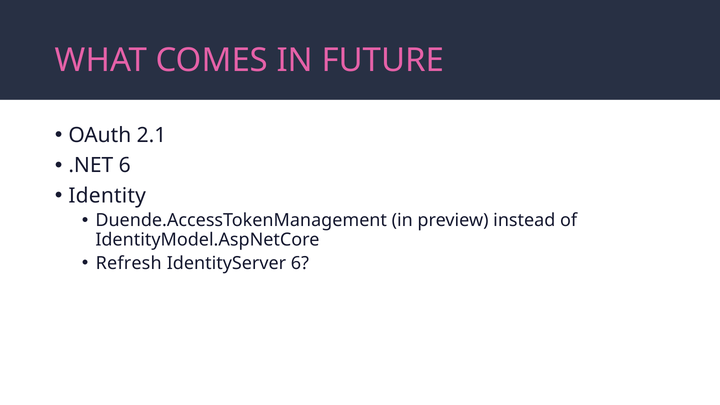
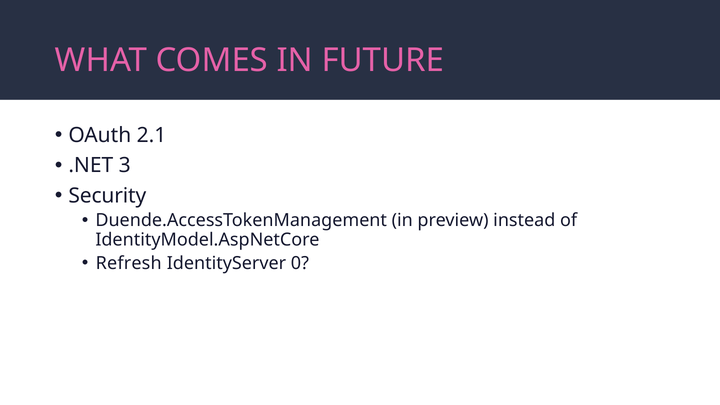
.NET 6: 6 -> 3 (125, 166)
Identity: Identity -> Security (107, 196)
IdentityServer 6: 6 -> 0 (300, 263)
